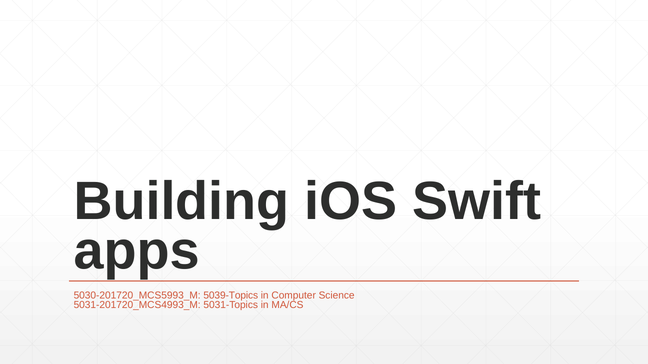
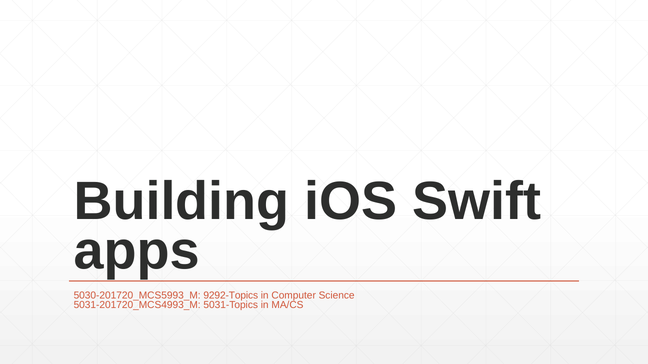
5039-Topics: 5039-Topics -> 9292-Topics (231, 296)
